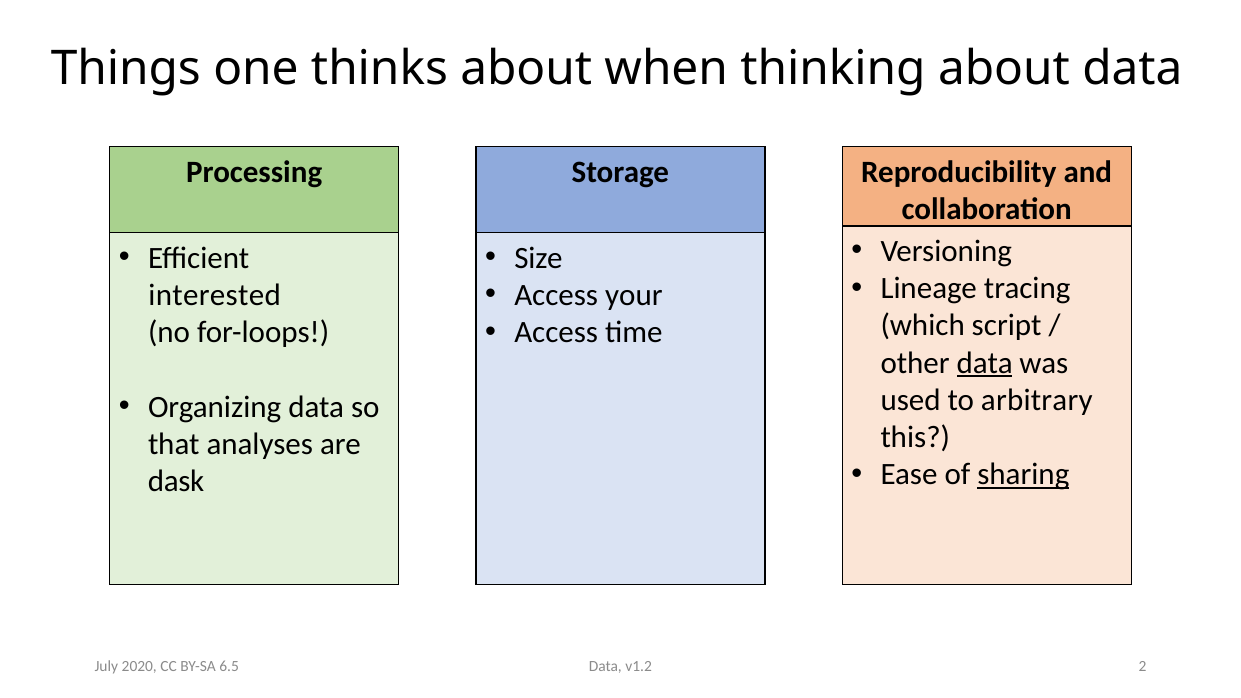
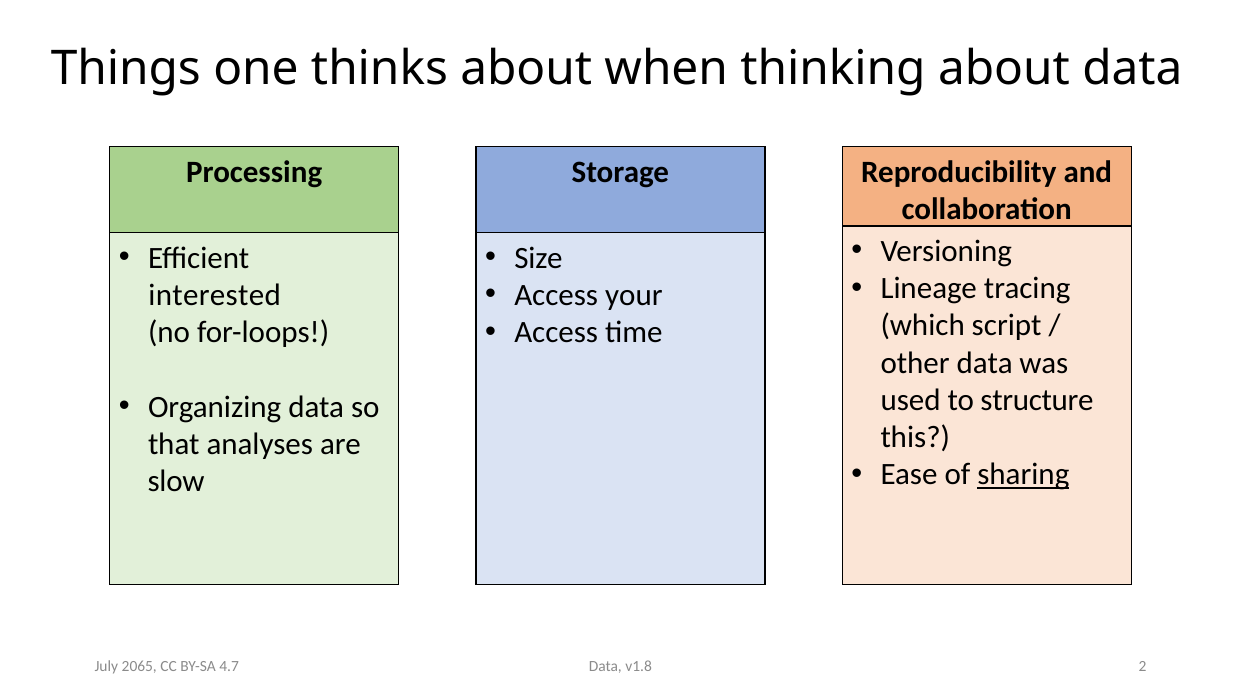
data underline: present -> none (985, 363)
arbitrary: arbitrary -> structure (1037, 400)
dask: dask -> slow (176, 482)
v1.2: v1.2 -> v1.8 (639, 666)
2020: 2020 -> 2065 (139, 667)
6.5: 6.5 -> 4.7 (229, 667)
